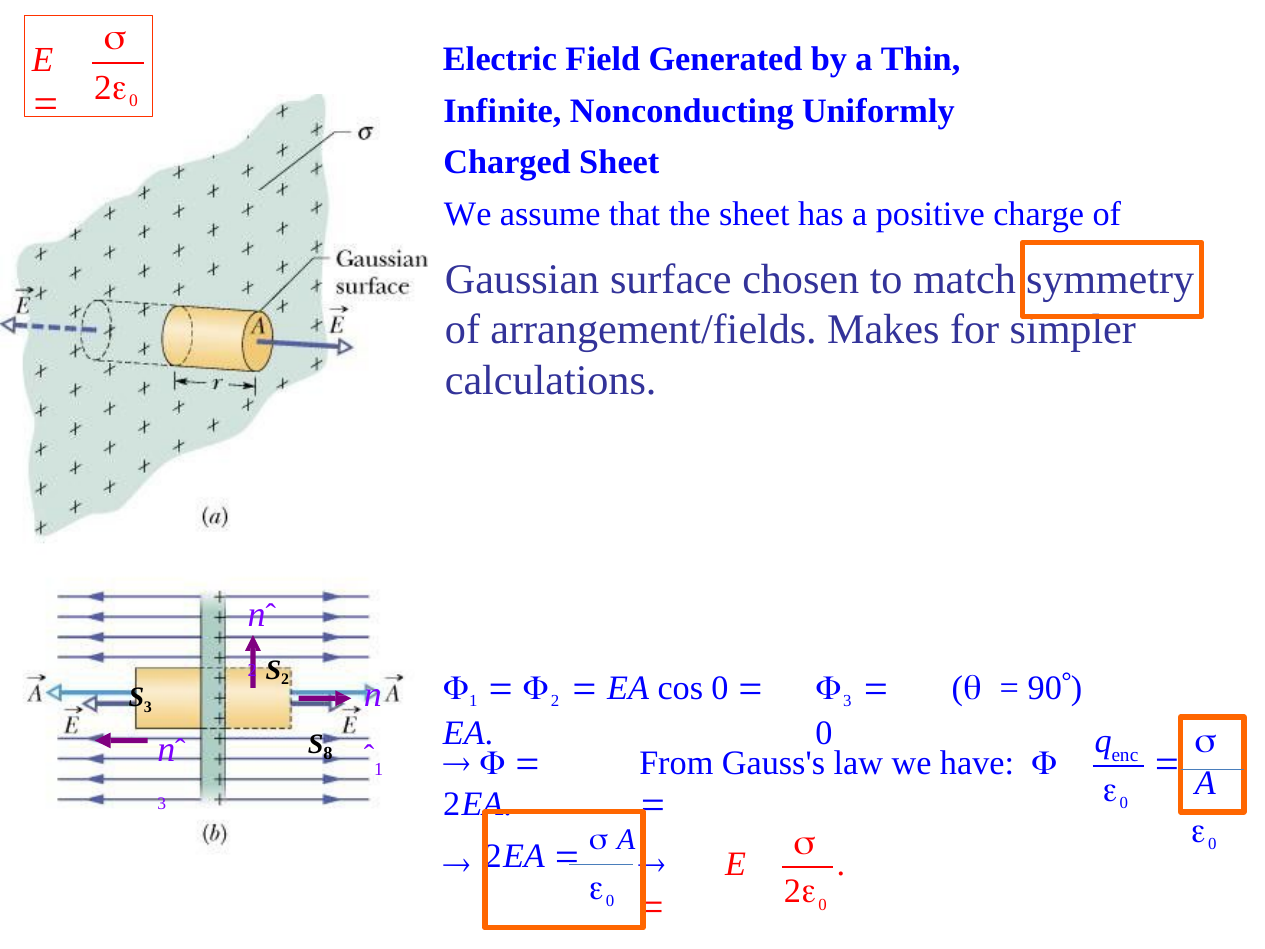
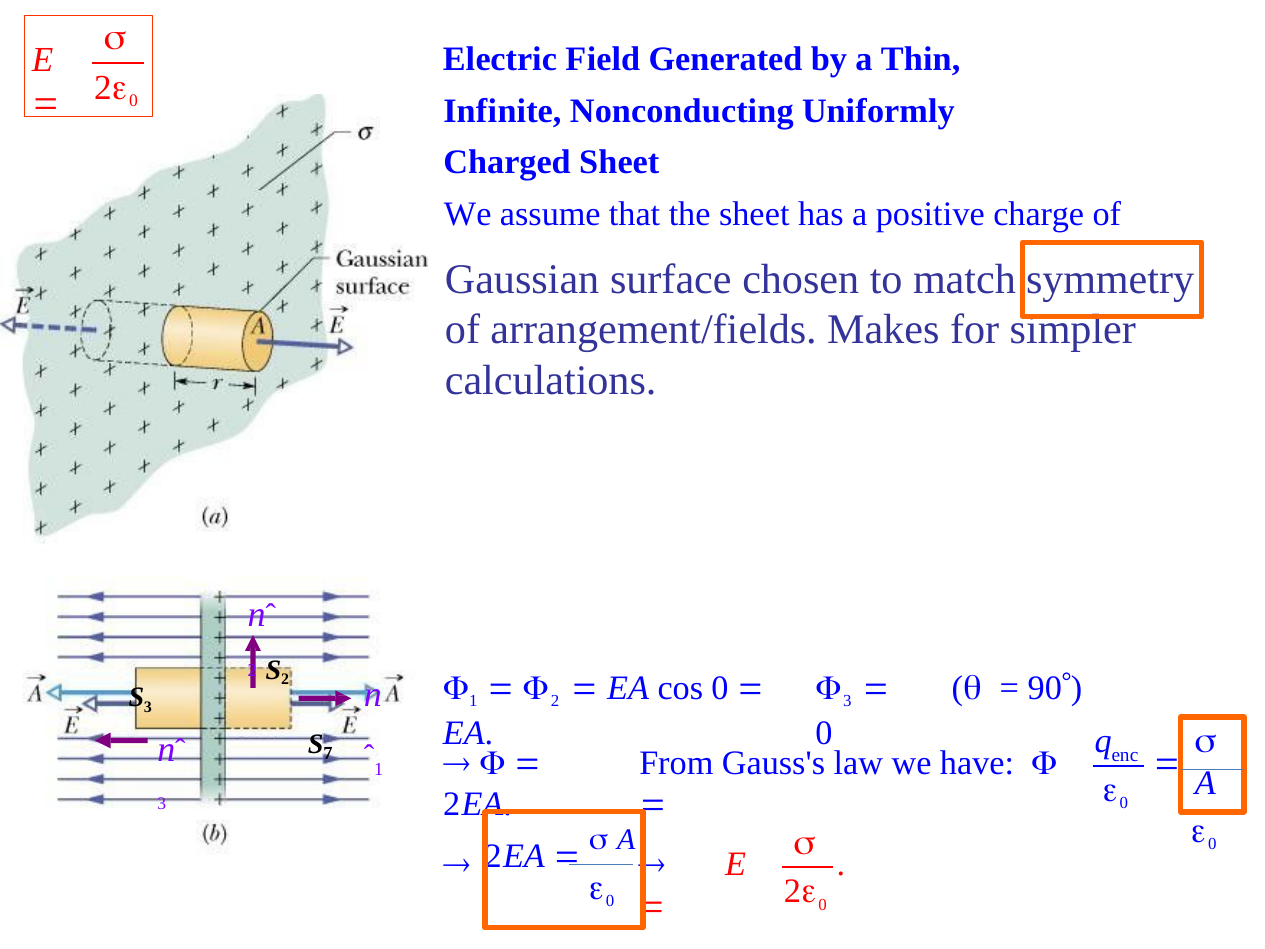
8: 8 -> 7 (328, 754)
